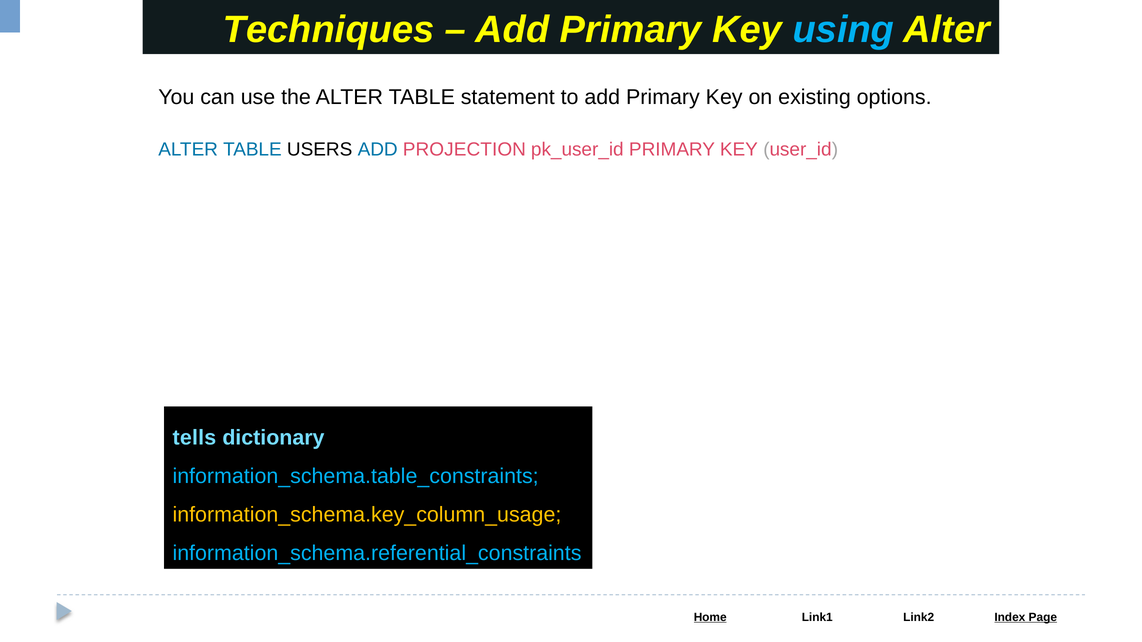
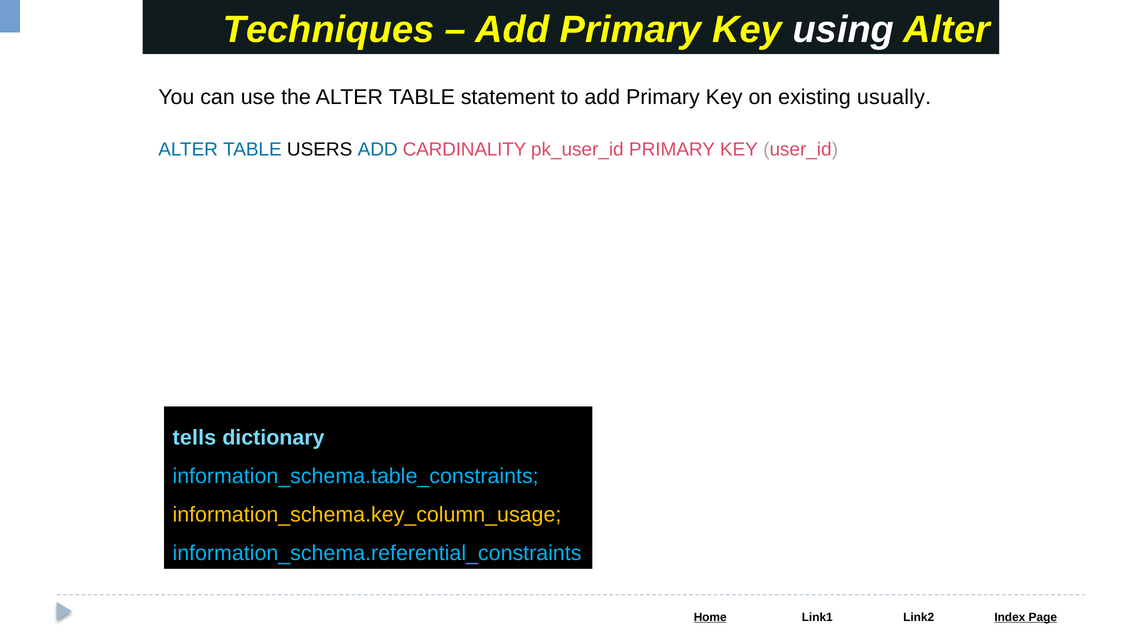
using colour: light blue -> white (843, 30)
options: options -> usually (894, 97)
PROJECTION: PROJECTION -> CARDINALITY (465, 149)
